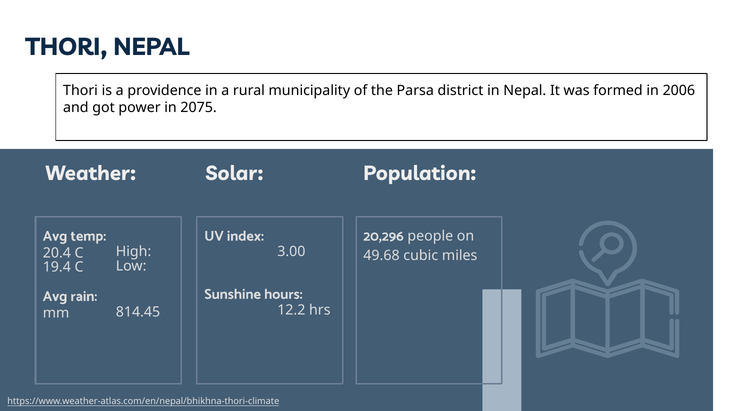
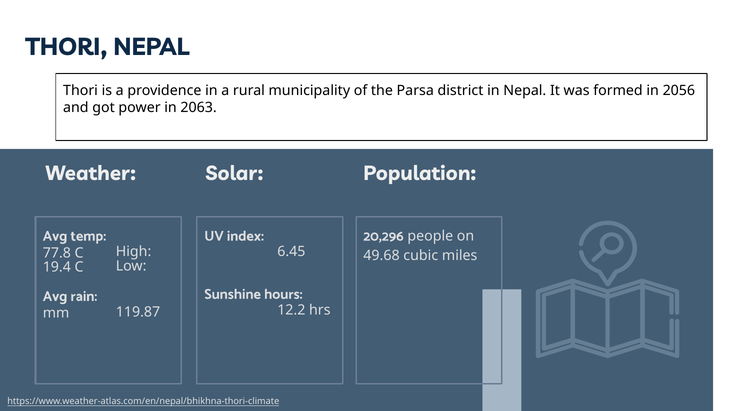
2006: 2006 -> 2056 (679, 90)
2075: 2075 -> 2063 (199, 107)
3.00: 3.00 -> 6.45 (291, 252)
20.4: 20.4 -> 77.8 (57, 253)
814.45: 814.45 -> 119.87 (138, 312)
